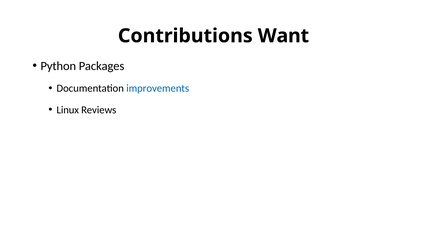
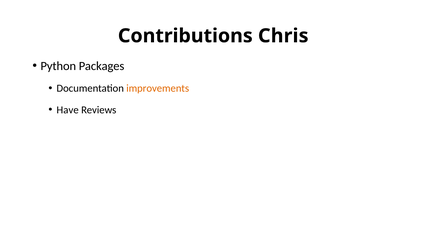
Want: Want -> Chris (283, 36)
improvements colour: blue -> orange (158, 88)
Linux: Linux -> Have (68, 110)
